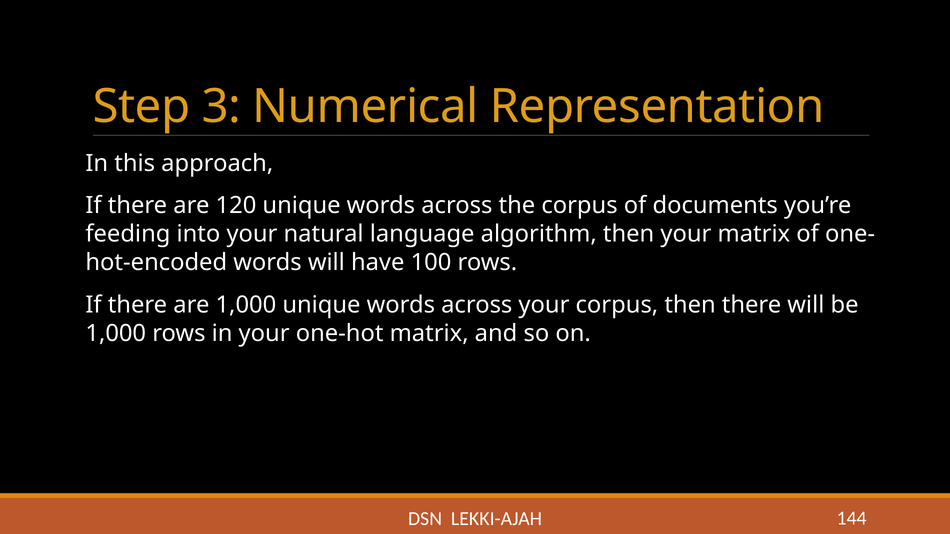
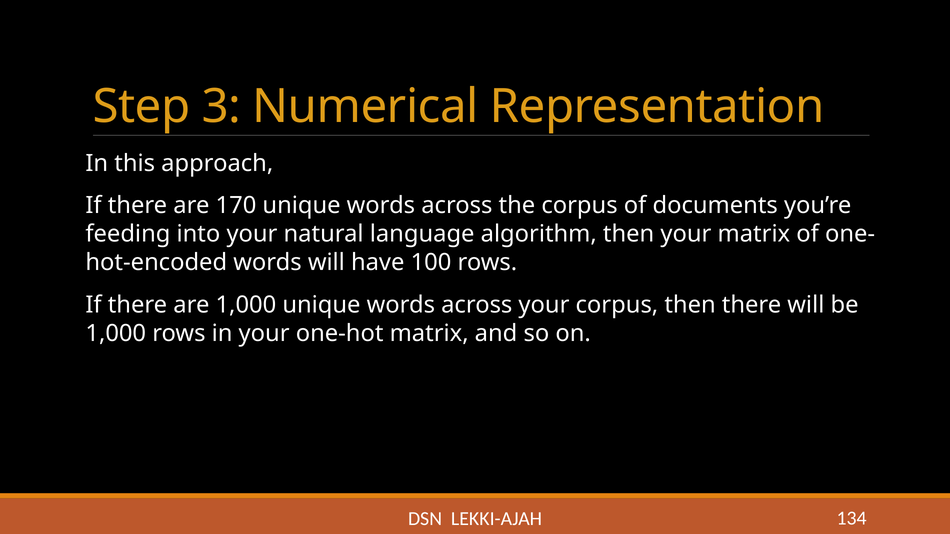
120: 120 -> 170 (236, 206)
144: 144 -> 134 (852, 519)
